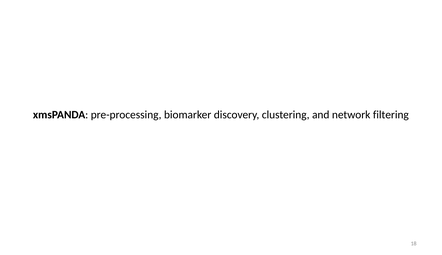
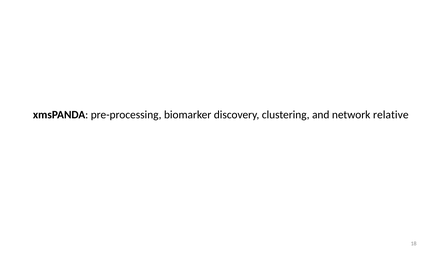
filtering: filtering -> relative (391, 115)
